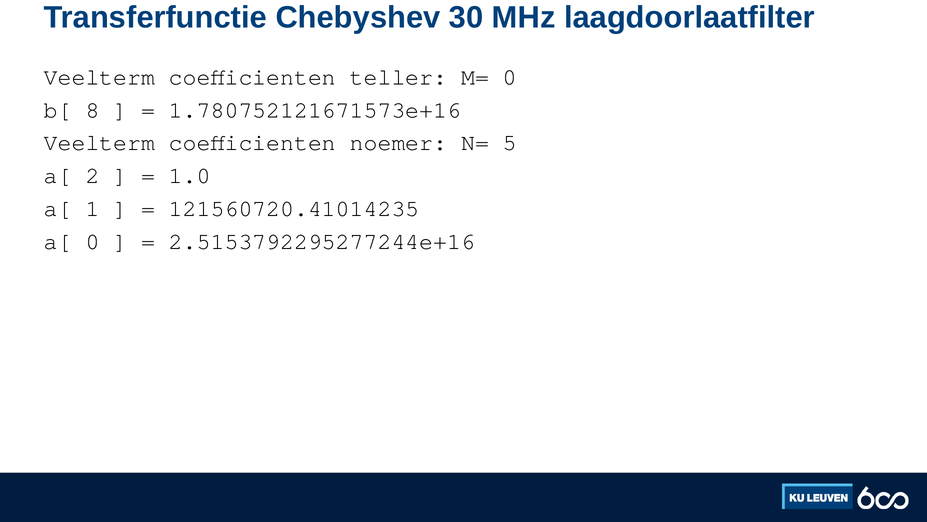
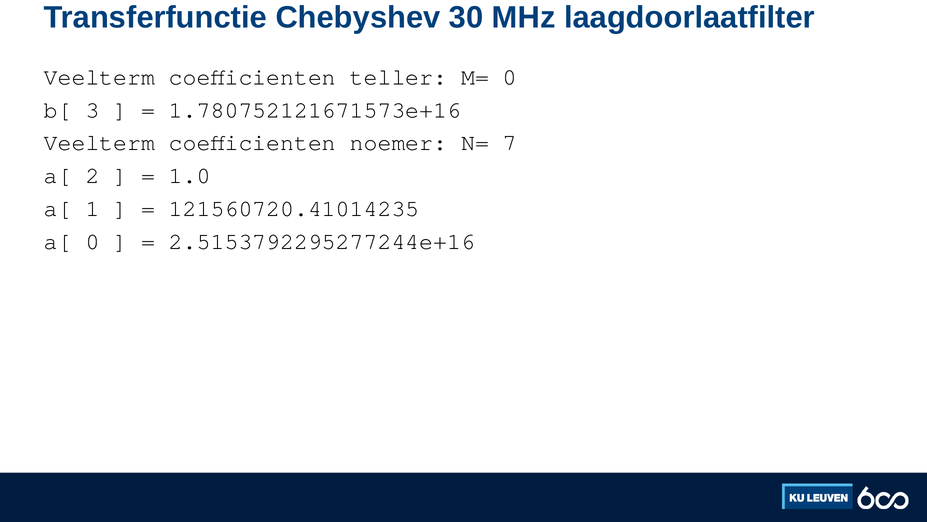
8: 8 -> 3 (92, 110)
5: 5 -> 7 (510, 143)
